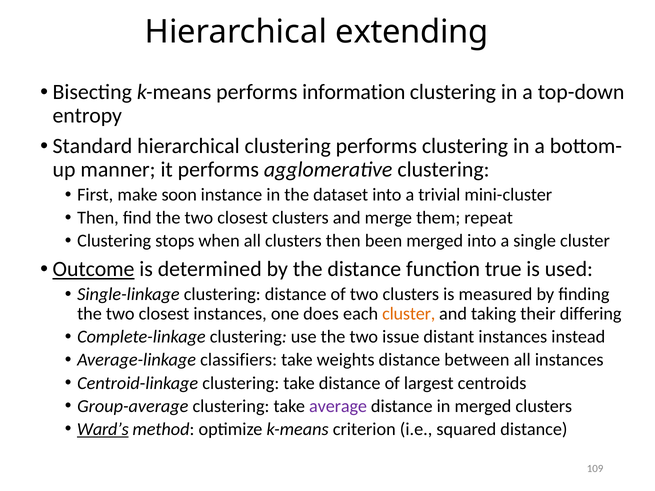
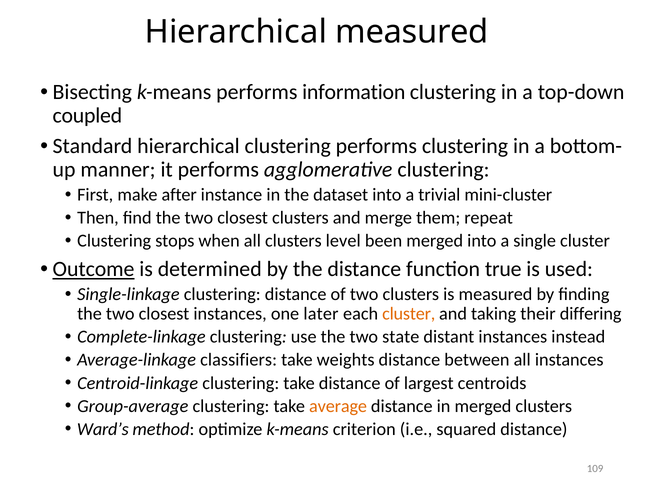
Hierarchical extending: extending -> measured (412, 32)
entropy: entropy -> coupled (87, 116)
soon: soon -> after (179, 195)
clusters then: then -> level (343, 241)
does: does -> later (321, 314)
issue: issue -> state (401, 337)
average colour: purple -> orange (338, 406)
Ward’s underline: present -> none (103, 429)
